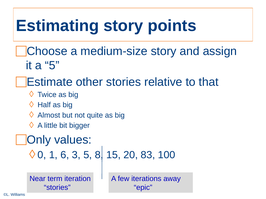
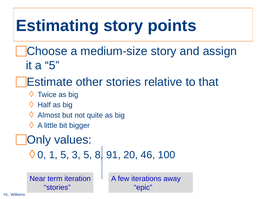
1 6: 6 -> 5 (65, 155)
15: 15 -> 91 (114, 155)
83: 83 -> 46 (148, 155)
